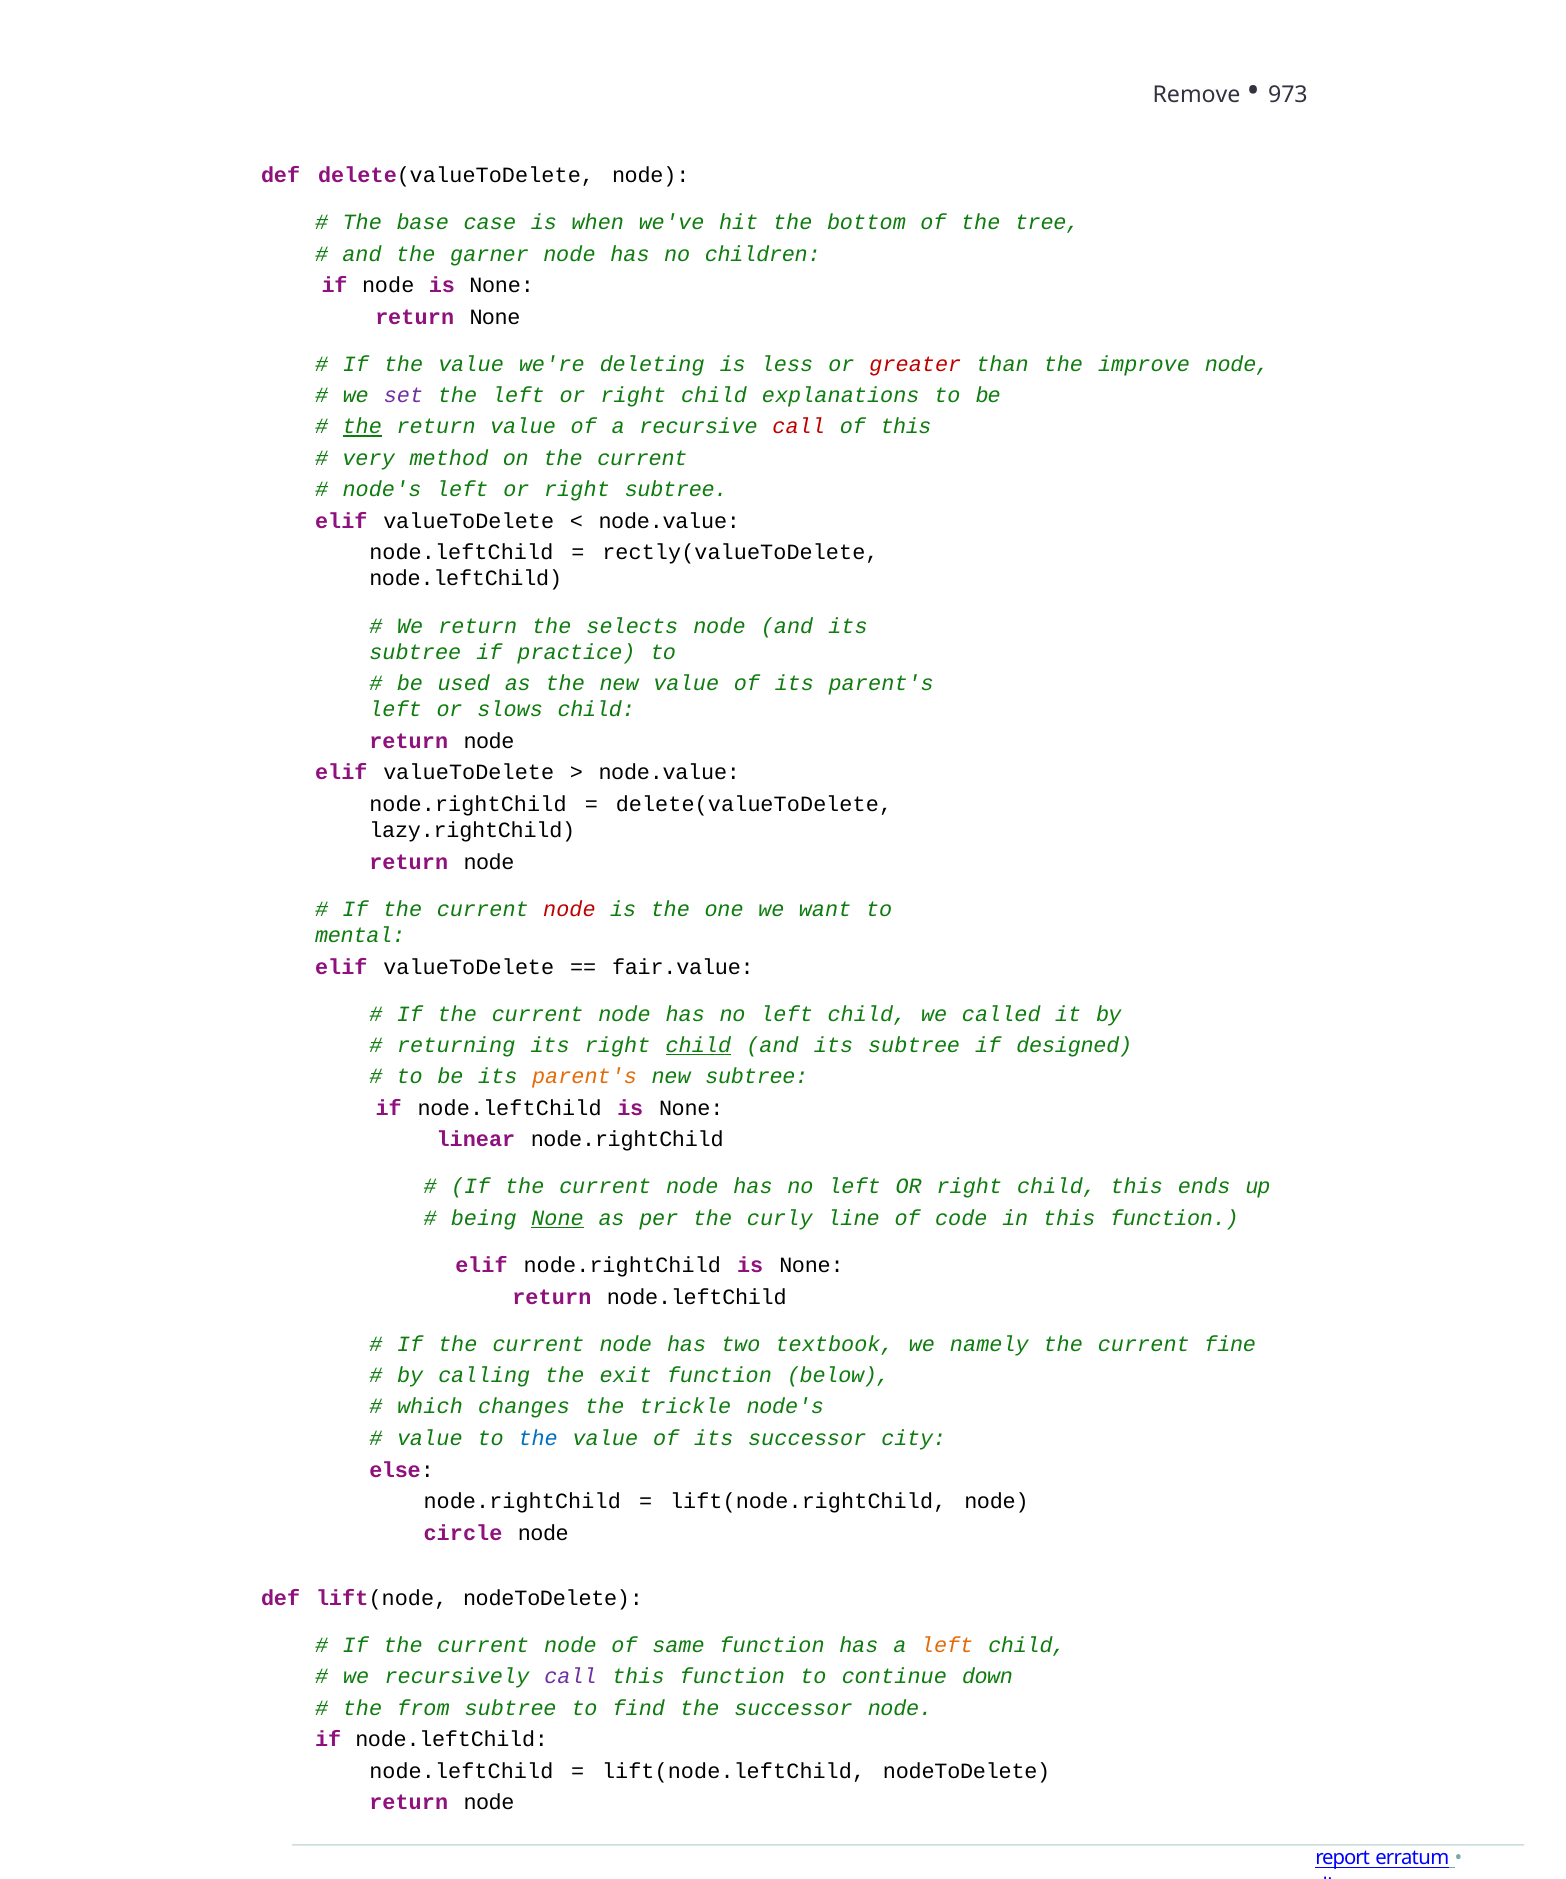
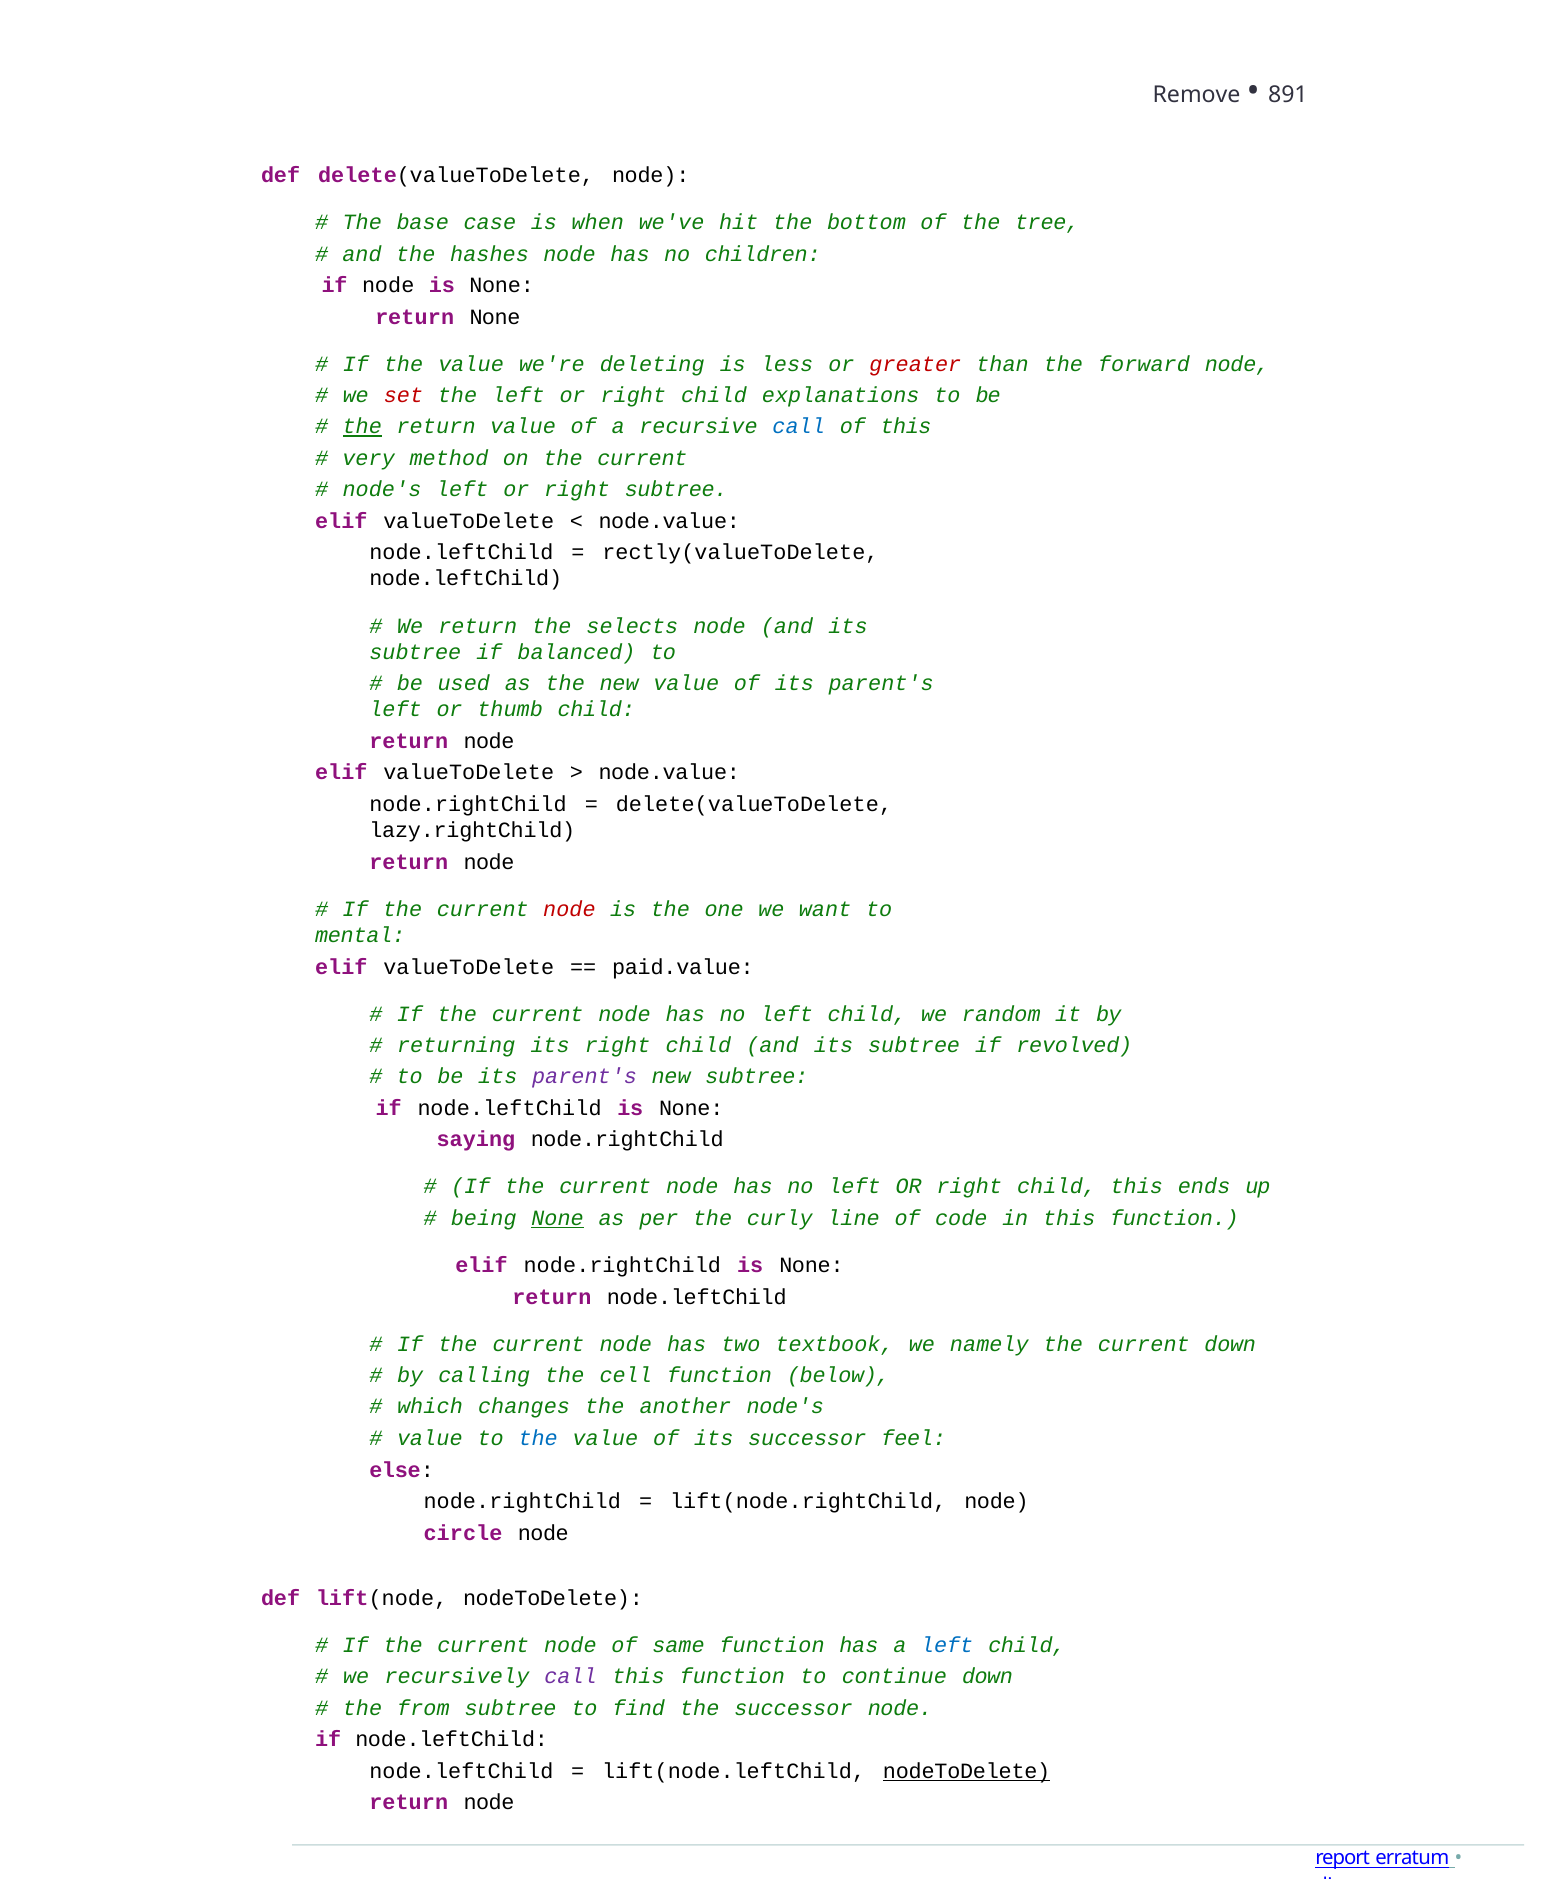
973: 973 -> 891 (1288, 95)
garner: garner -> hashes (490, 254)
improve: improve -> forward (1144, 364)
set colour: purple -> red (404, 395)
call colour: red -> blue (799, 427)
practice: practice -> balanced (576, 652)
slows: slows -> thumb (510, 710)
fair.value: fair.value -> paid.value (683, 967)
called: called -> random (1001, 1014)
child underline: present -> none (698, 1045)
designed: designed -> revolved (1074, 1045)
parent's colour: orange -> purple (585, 1077)
linear: linear -> saying (476, 1140)
current fine: fine -> down (1230, 1344)
exit: exit -> cell (626, 1375)
trickle: trickle -> another (685, 1407)
city: city -> feel (914, 1438)
left colour: orange -> blue (947, 1645)
nodeToDelete underline: none -> present (967, 1771)
